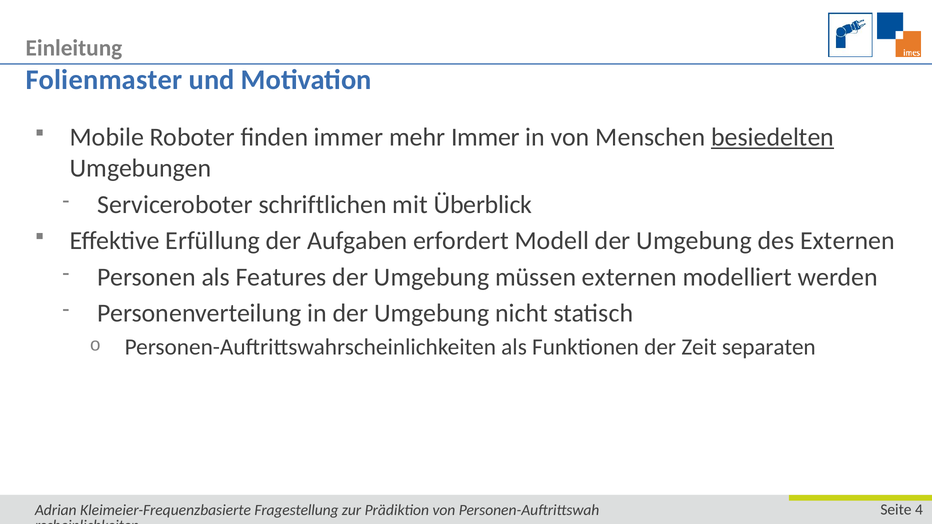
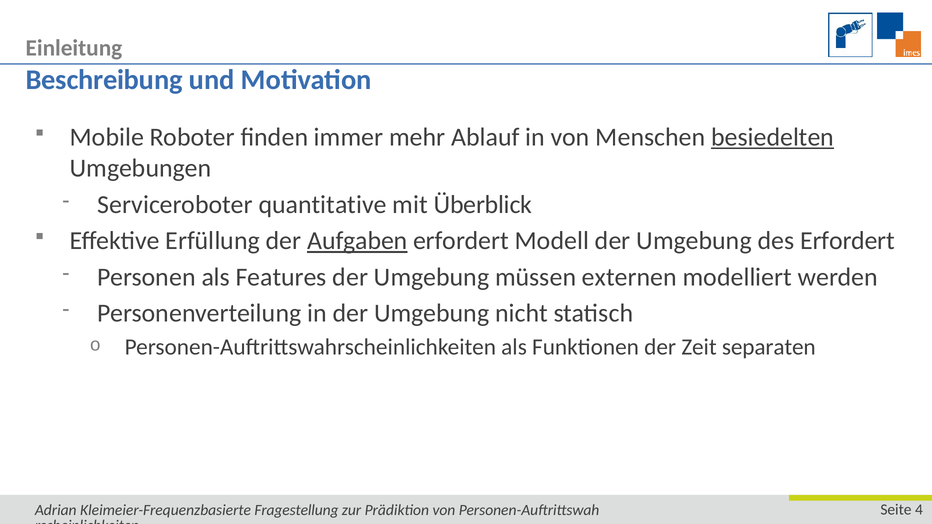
Folienmaster: Folienmaster -> Beschreibung (104, 80)
mehr Immer: Immer -> Ablauf (485, 137)
schriftlichen: schriftlichen -> quantitative (323, 205)
Aufgaben underline: none -> present (357, 241)
des Externen: Externen -> Erfordert (847, 241)
